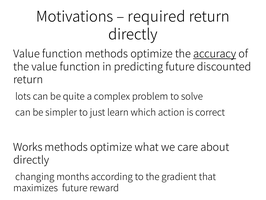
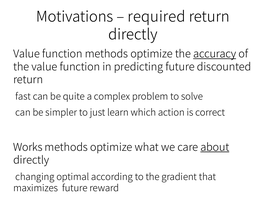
lots: lots -> fast (23, 96)
about underline: none -> present (215, 147)
months: months -> optimal (73, 176)
